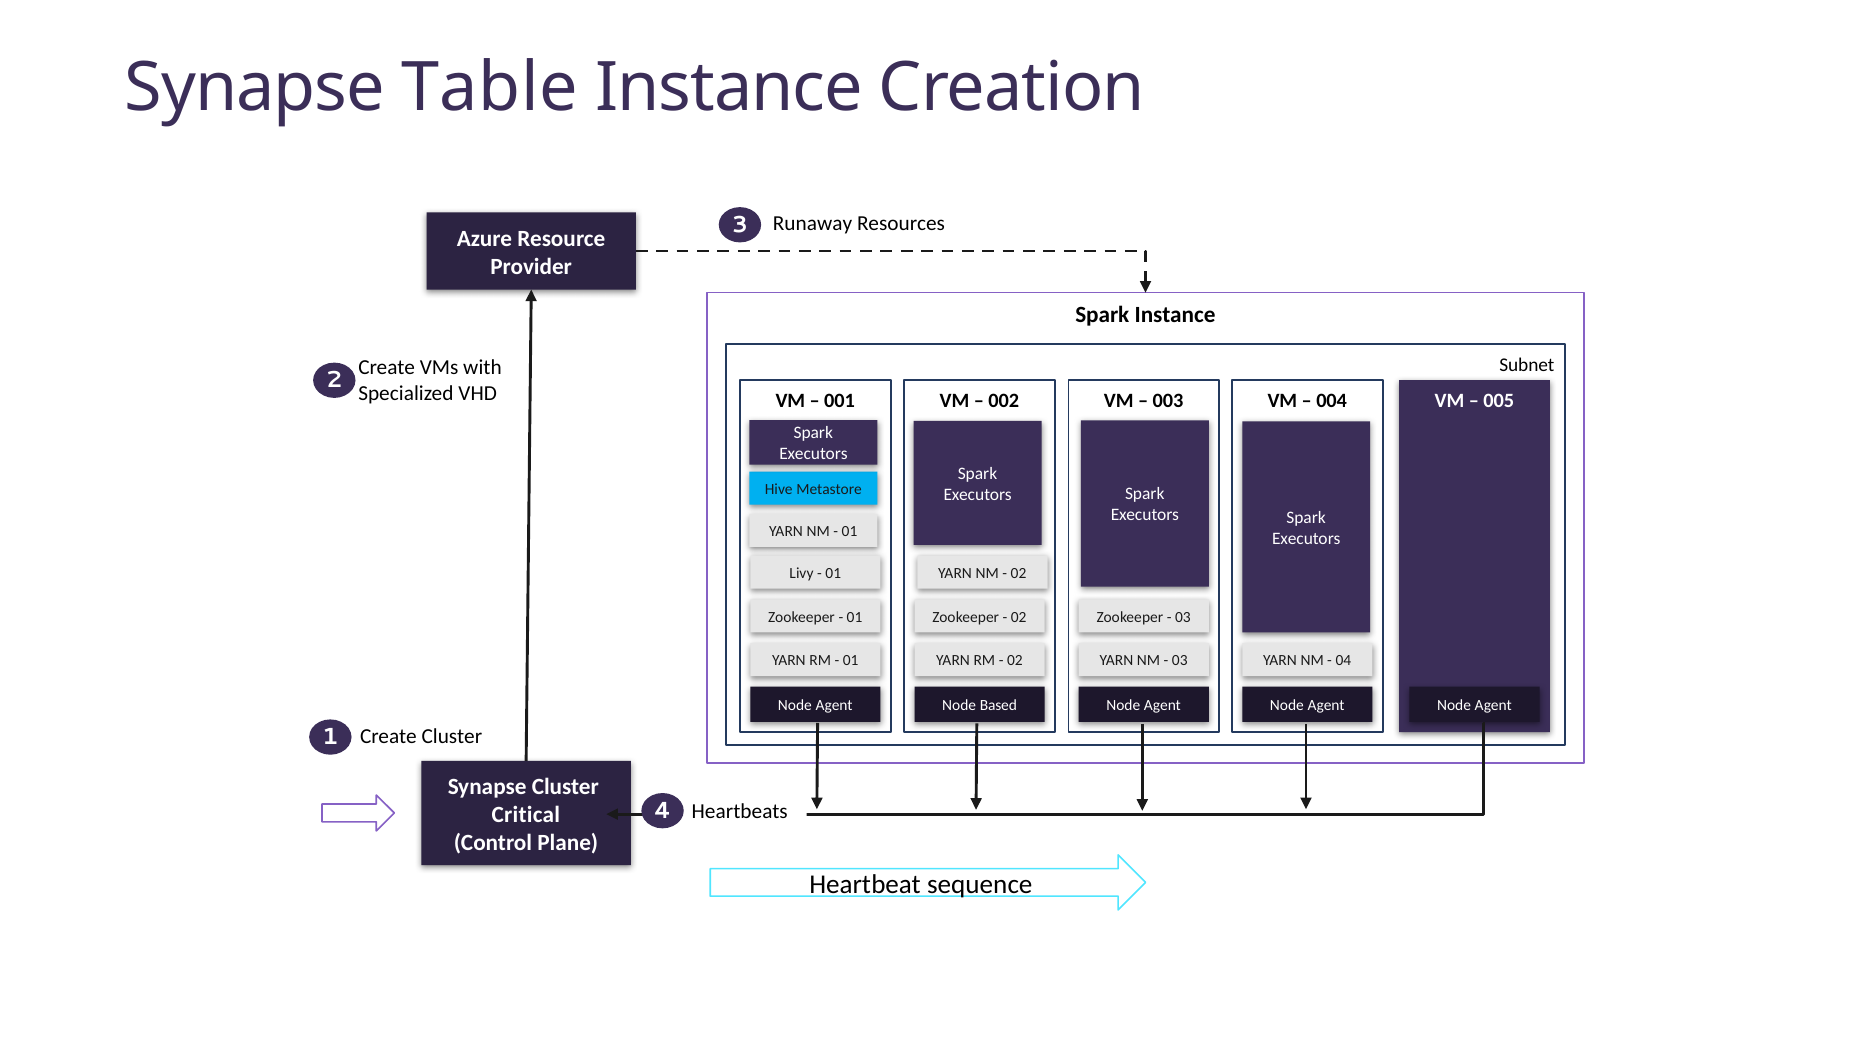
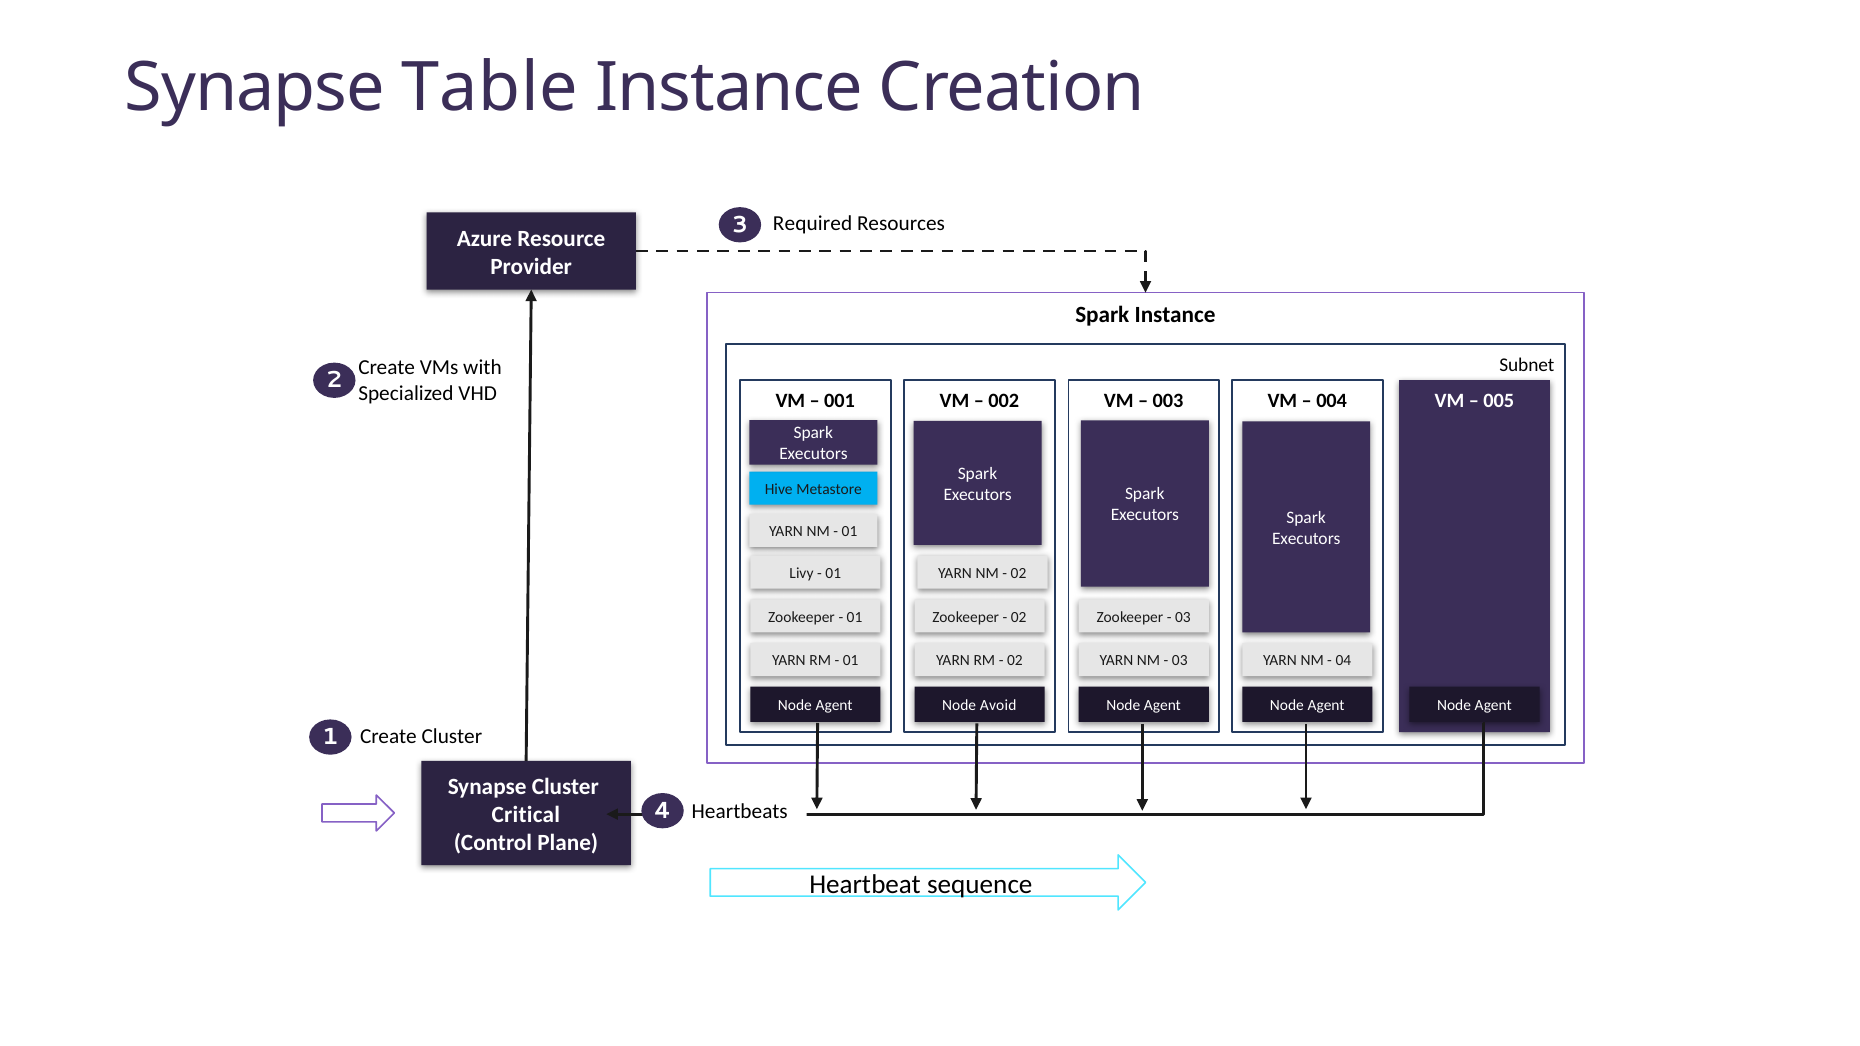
Runaway: Runaway -> Required (813, 224)
Based: Based -> Avoid (998, 705)
